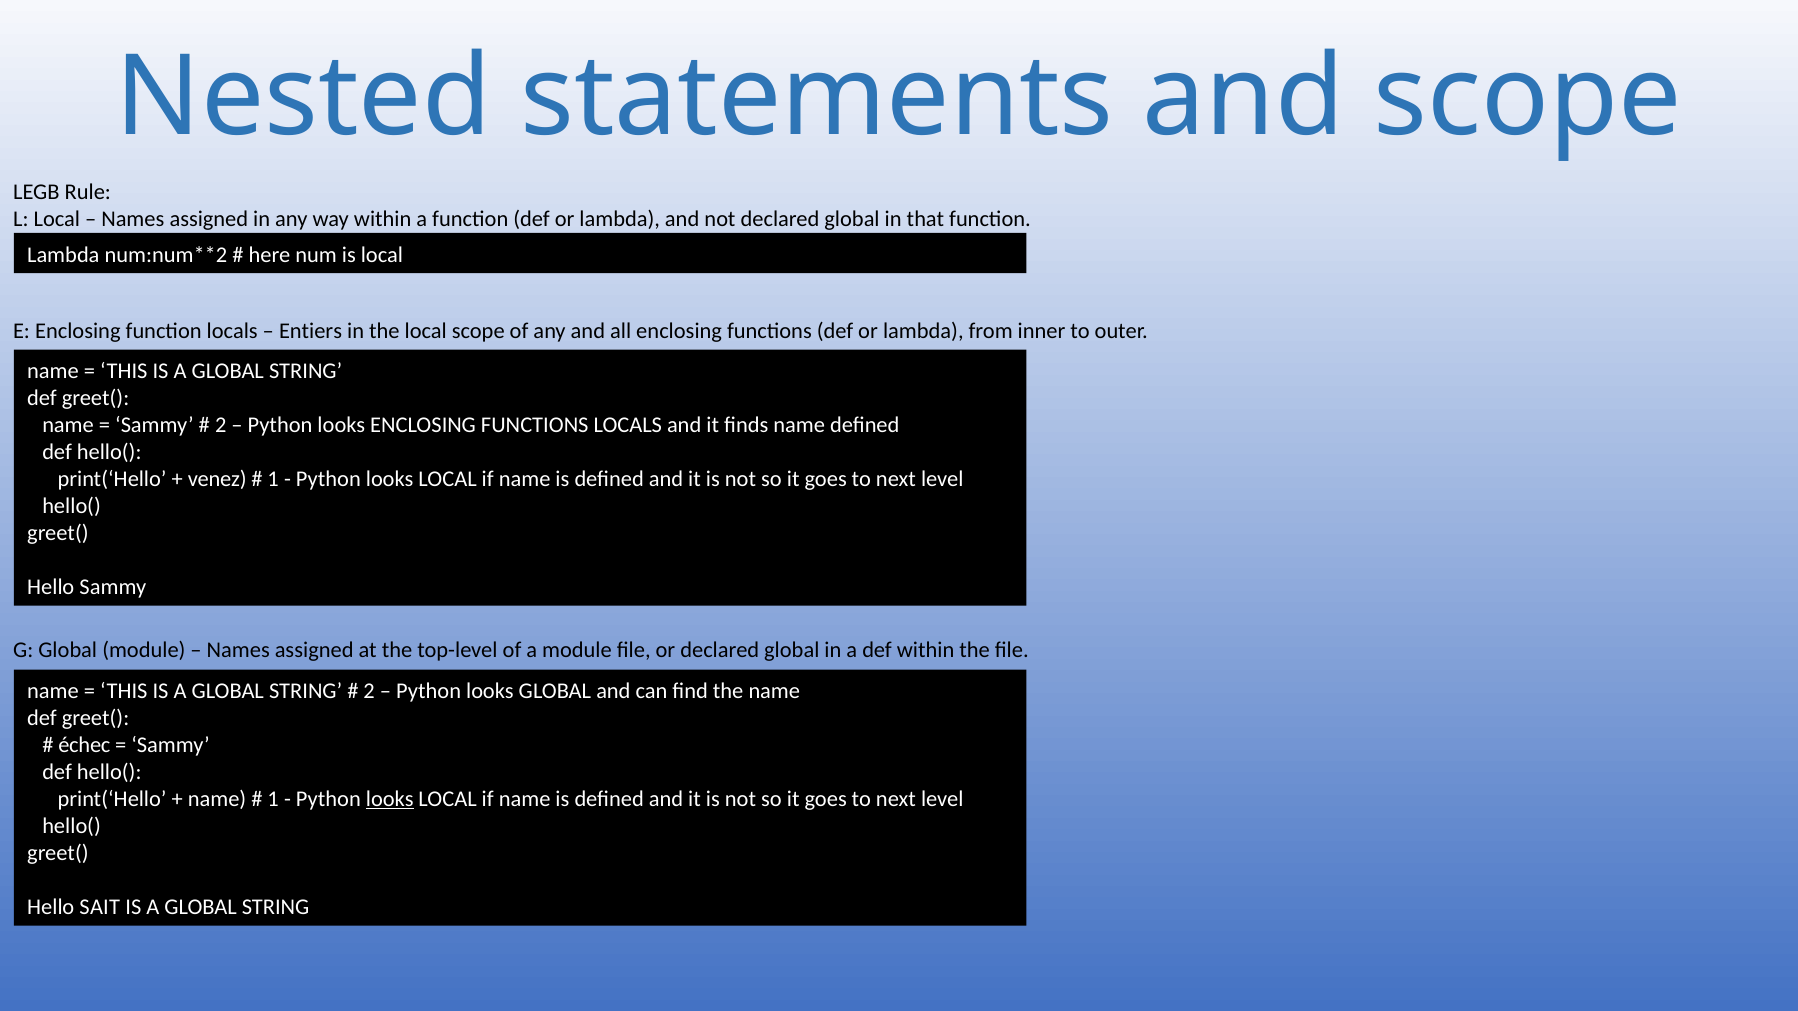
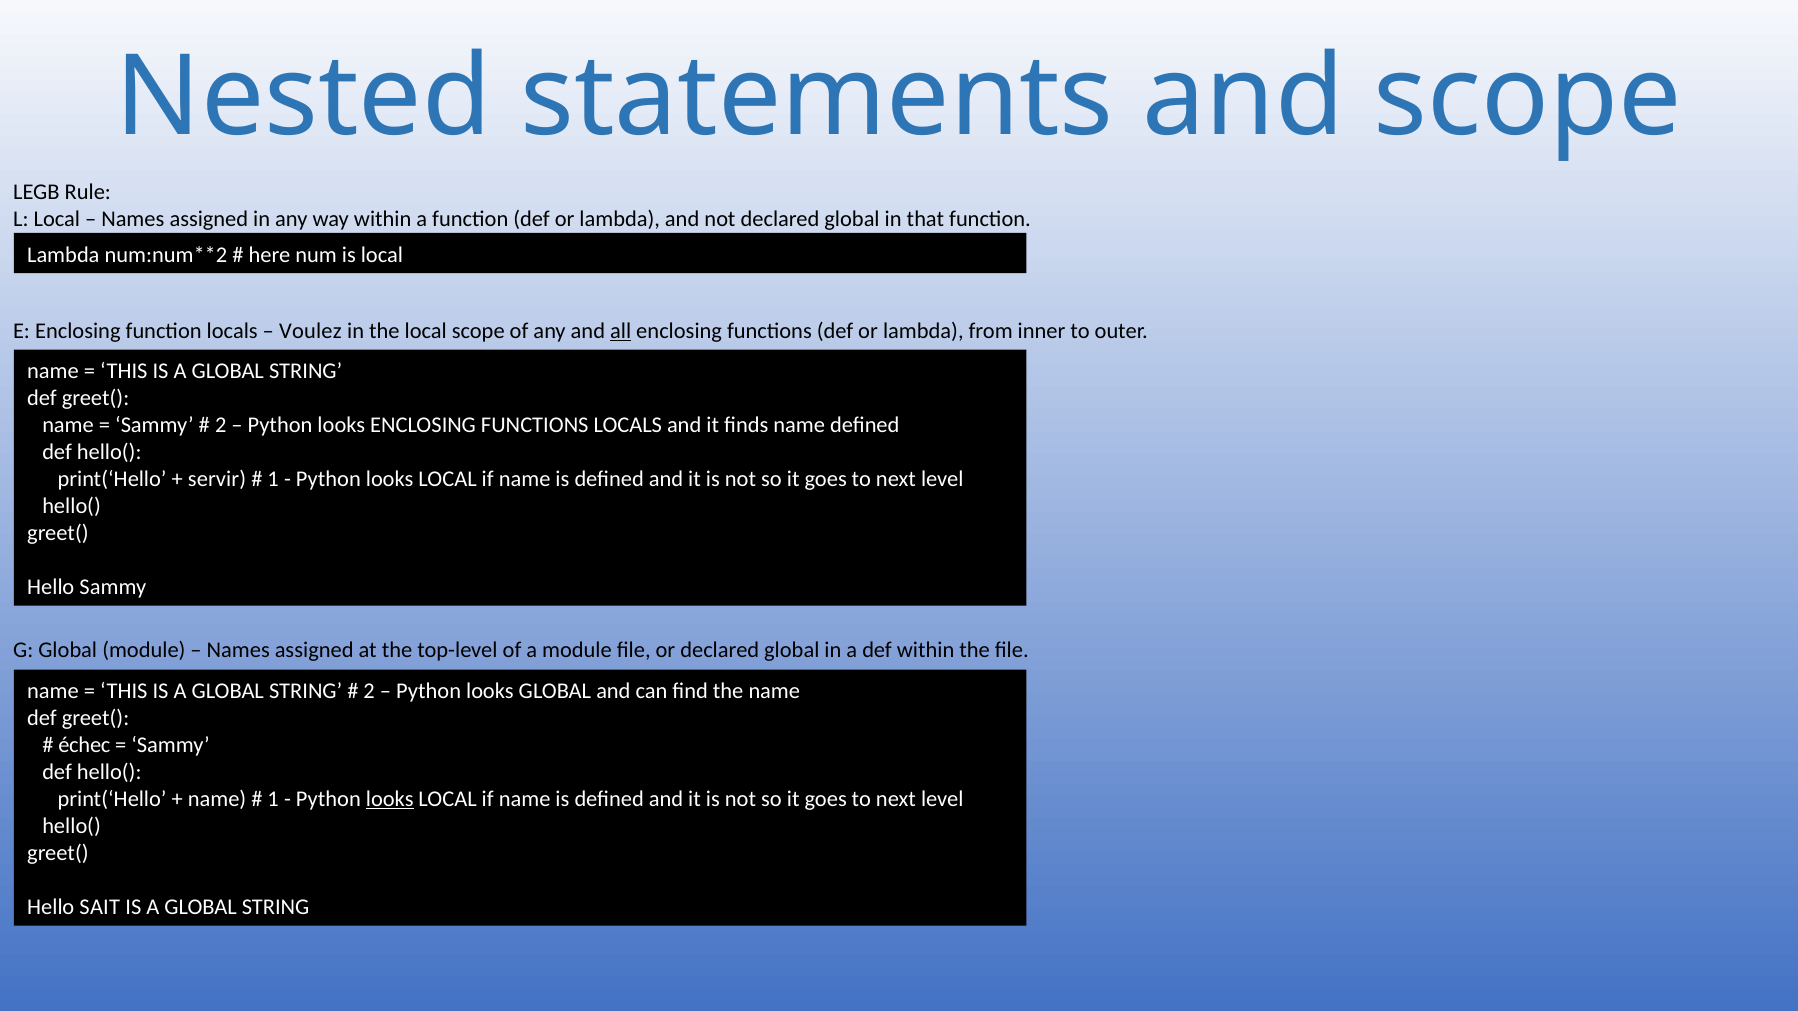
Entiers: Entiers -> Voulez (310, 331)
all underline: none -> present (621, 331)
venez: venez -> servir (217, 479)
